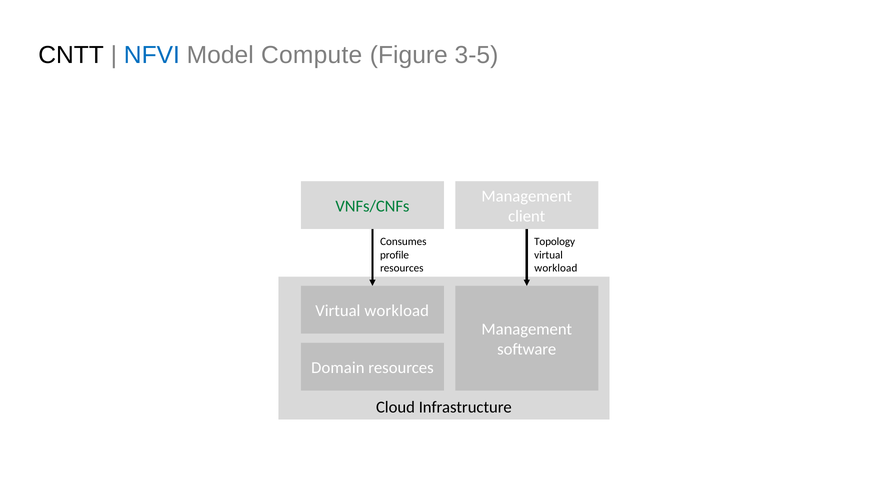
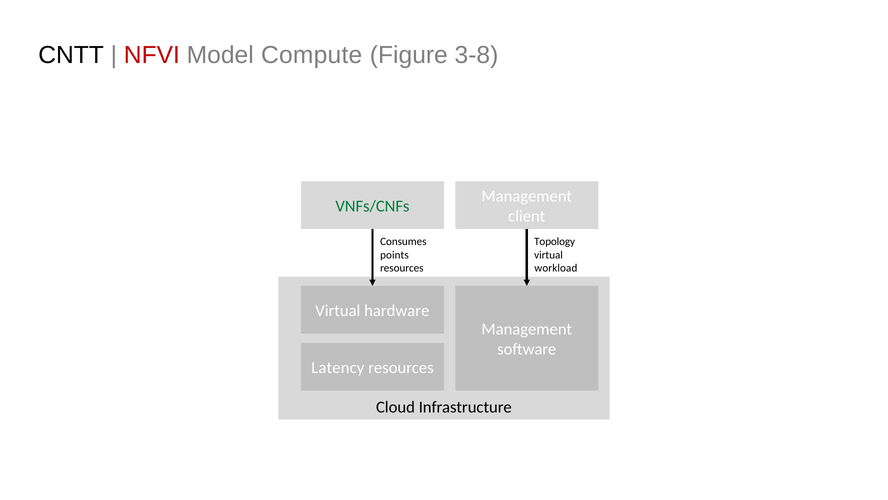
NFVI colour: blue -> red (152, 55)
3-5: 3-5 -> 3-8 (476, 55)
profile: profile -> points (394, 255)
workload: workload -> hardware (397, 311)
Domain: Domain -> Latency (338, 367)
